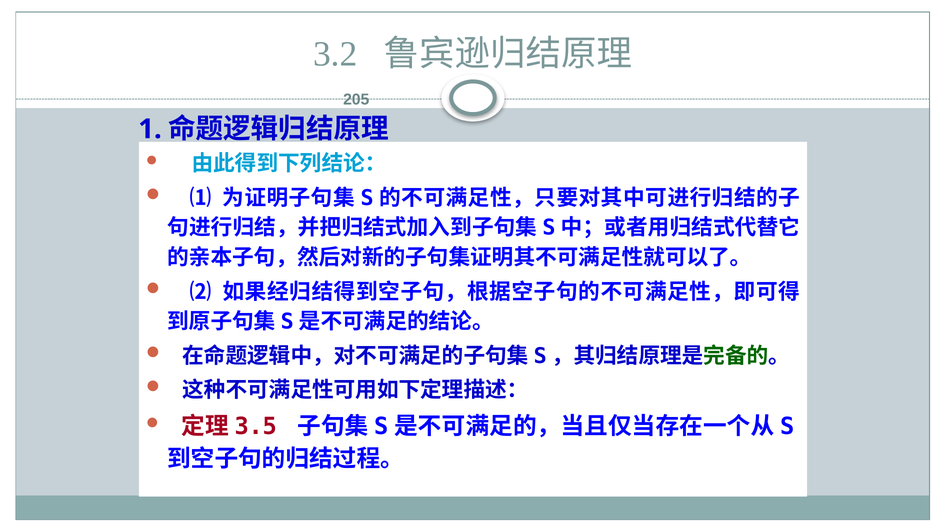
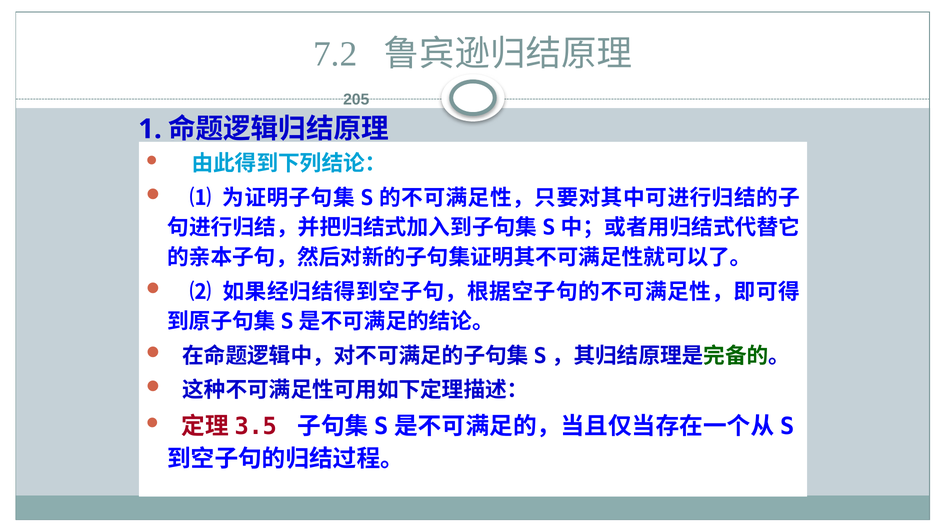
3.2: 3.2 -> 7.2 (335, 54)
